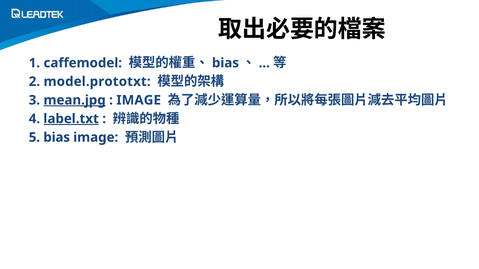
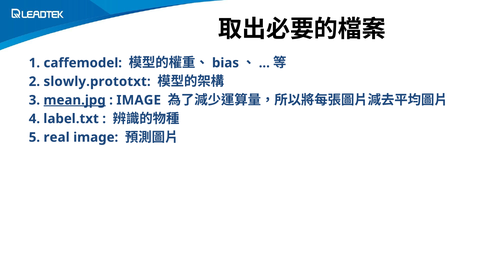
model.prototxt: model.prototxt -> slowly.prototxt (97, 82)
label.txt underline: present -> none (71, 119)
5 bias: bias -> real (57, 138)
